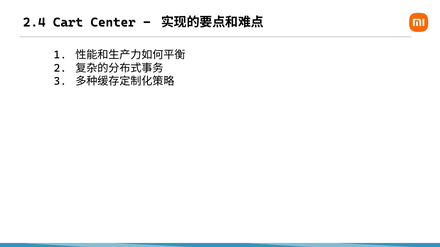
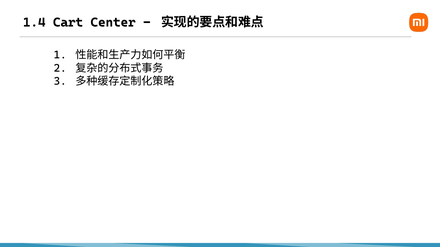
2.4: 2.4 -> 1.4 (34, 22)
